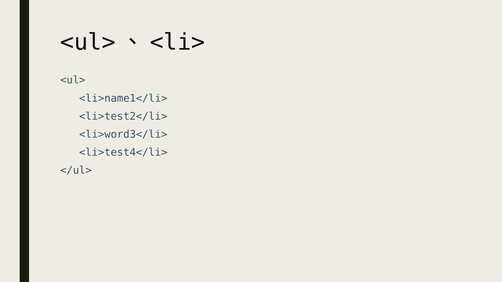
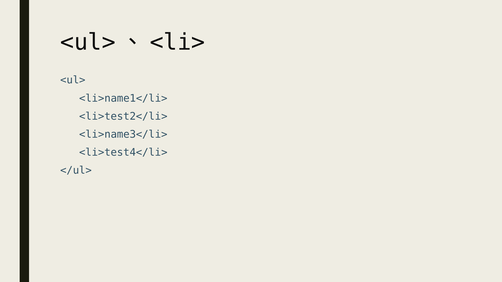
<li>word3</li>: <li>word3</li> -> <li>name3</li> (123, 135)
